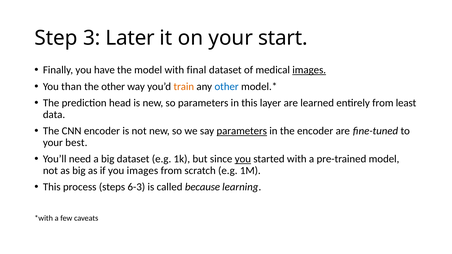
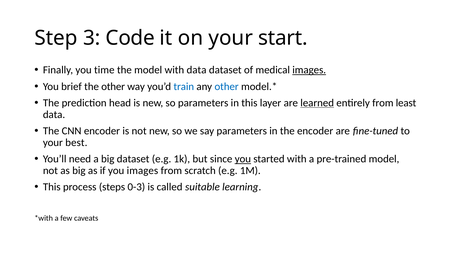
Later: Later -> Code (130, 38)
have: have -> time (104, 70)
with final: final -> data (197, 70)
than: than -> brief (72, 87)
train colour: orange -> blue (184, 87)
learned underline: none -> present (317, 103)
parameters underline: present -> none (242, 131)
6-3: 6-3 -> 0-3 (136, 187)
because: because -> suitable (202, 187)
